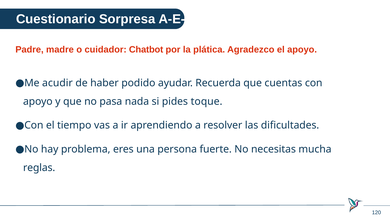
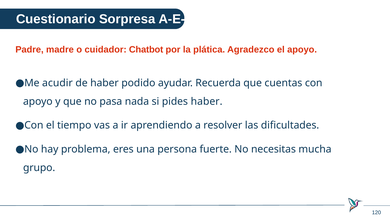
pides toque: toque -> haber (207, 102)
reglas: reglas -> grupo (39, 168)
